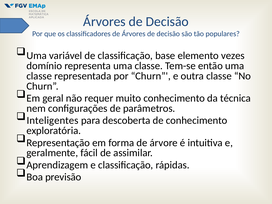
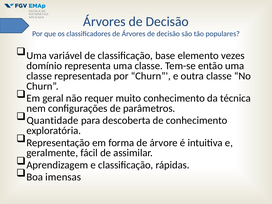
Inteligentes: Inteligentes -> Quantidade (53, 120)
previsão: previsão -> imensas (63, 177)
